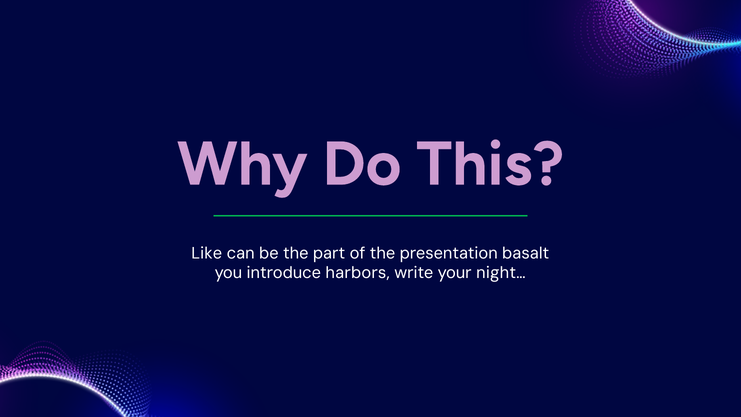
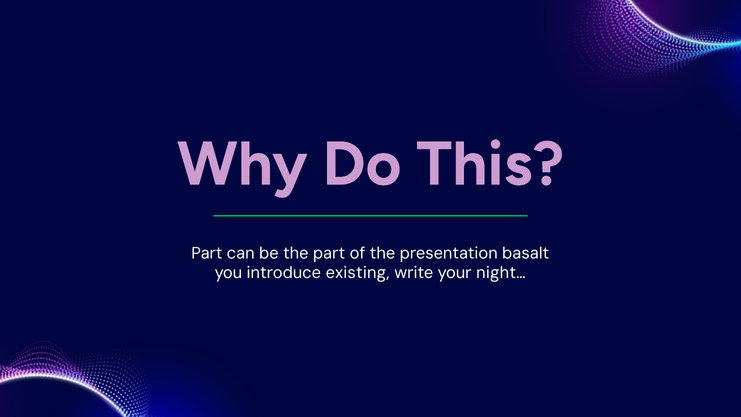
Like: Like -> Part (207, 253)
harbors: harbors -> existing (358, 273)
